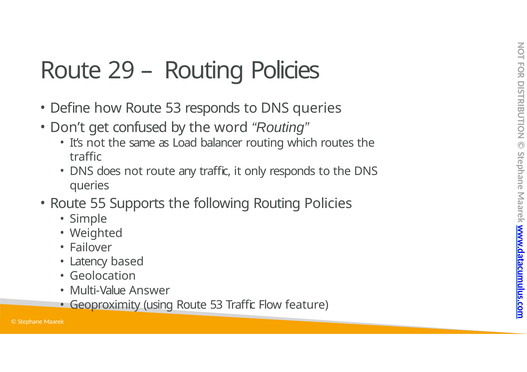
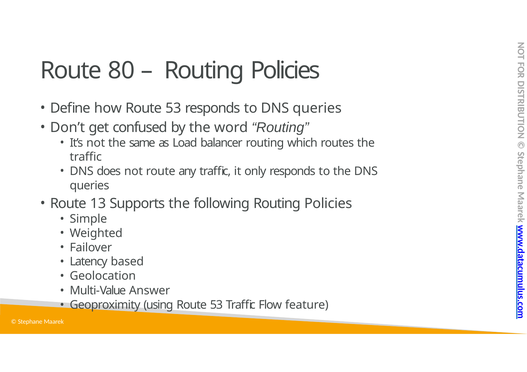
29: 29 -> 80 (121, 71)
55: 55 -> 13 (98, 204)
